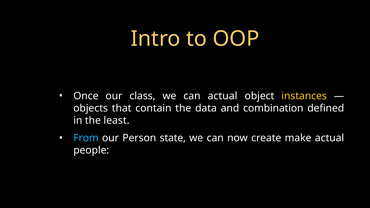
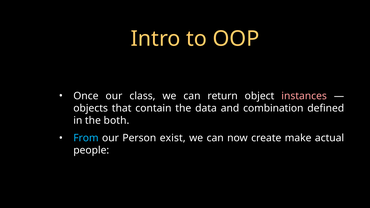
can actual: actual -> return (223, 96)
instances colour: yellow -> pink (304, 96)
least: least -> both (116, 121)
state: state -> exist (173, 138)
